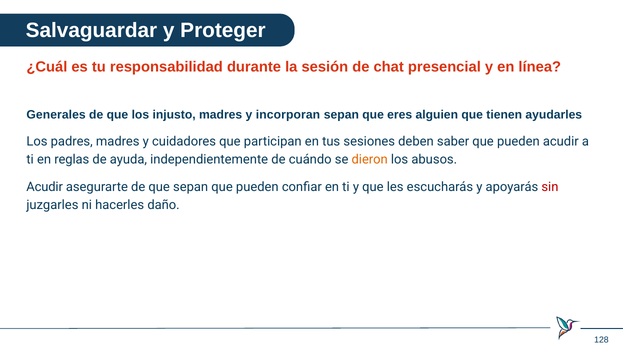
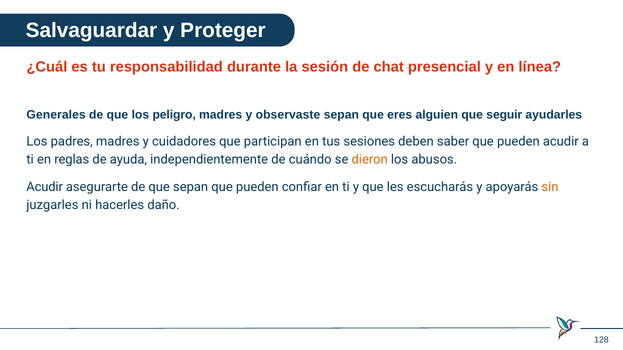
injusto: injusto -> peligro (174, 115)
incorporan: incorporan -> observaste (288, 115)
tienen: tienen -> seguir (504, 115)
sin colour: red -> orange (550, 187)
